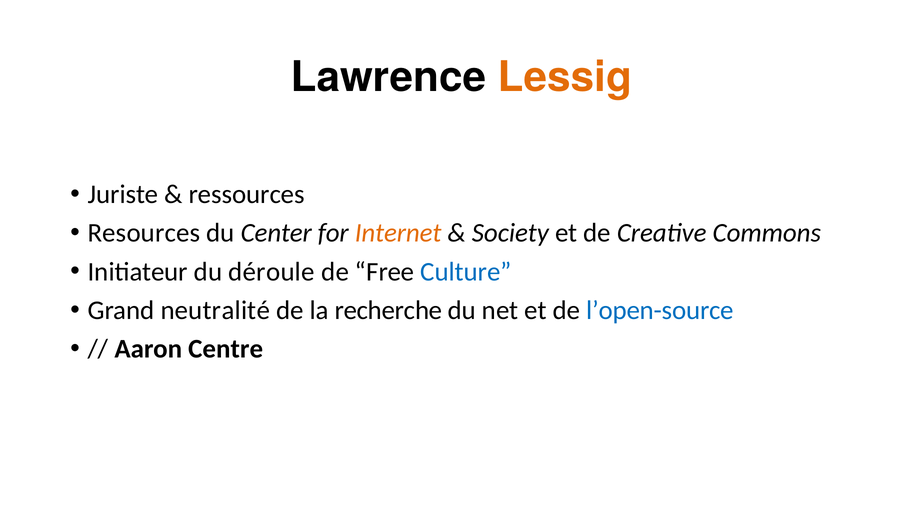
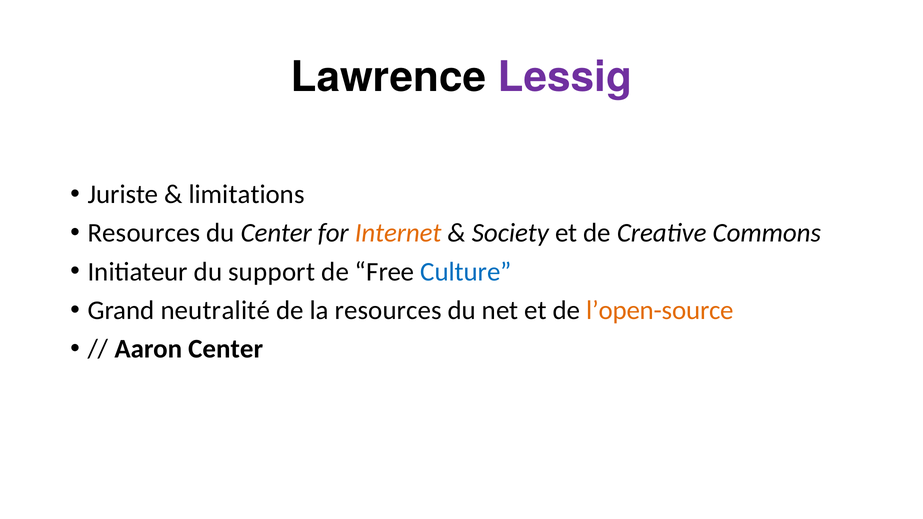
Lessig colour: orange -> purple (565, 78)
ressources: ressources -> limitations (247, 194)
déroule: déroule -> support (272, 272)
la recherche: recherche -> resources (388, 310)
l’open-source colour: blue -> orange (660, 310)
Aaron Centre: Centre -> Center (226, 349)
